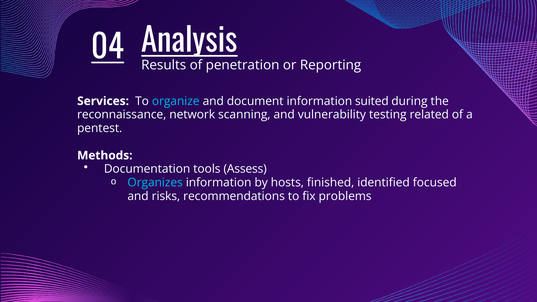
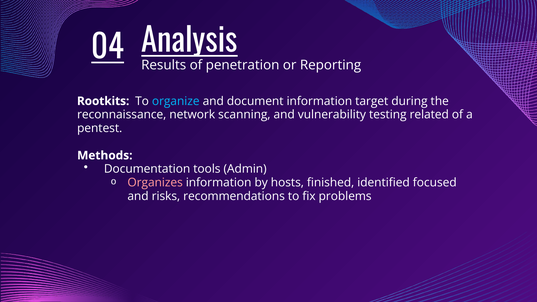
Services: Services -> Rootkits (103, 101)
suited: suited -> target (372, 101)
Assess: Assess -> Admin (245, 169)
Organizes colour: light blue -> pink (155, 183)
